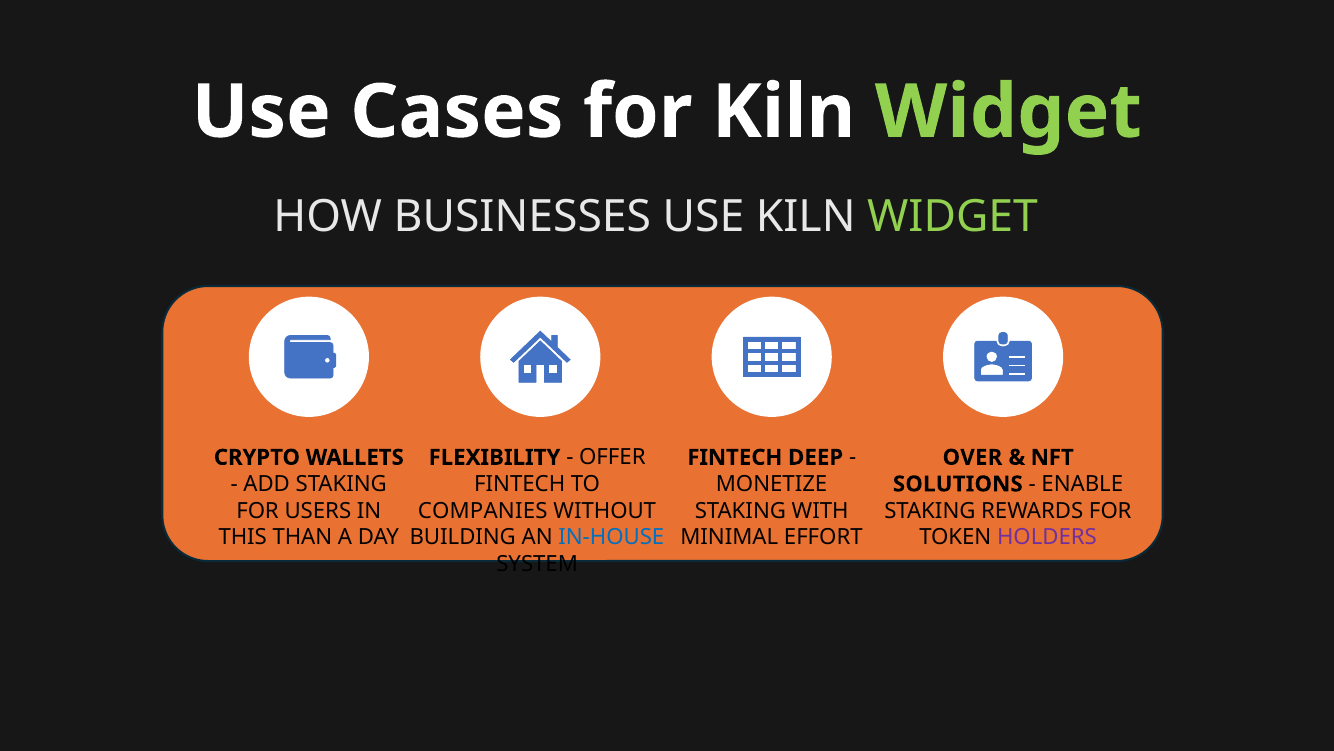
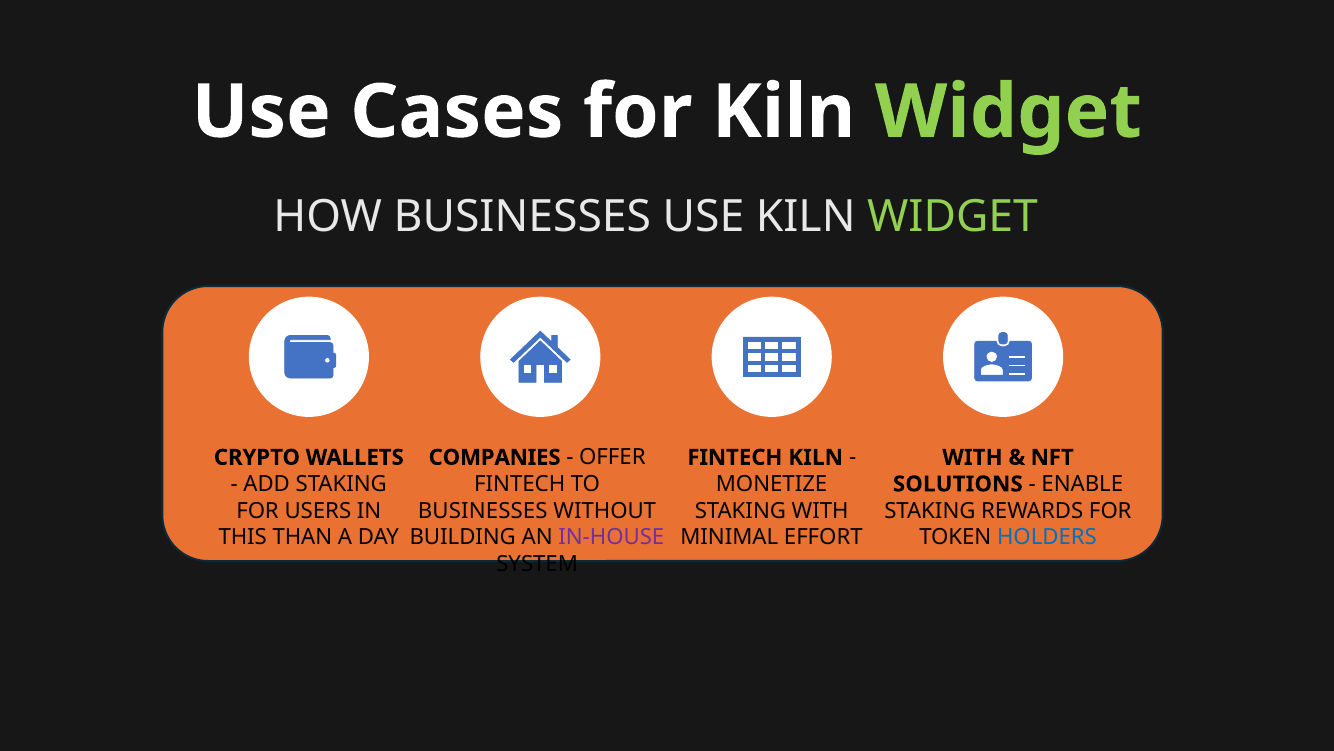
FLEXIBILITY: FLEXIBILITY -> COMPANIES (495, 457)
FINTECH DEEP: DEEP -> KILN (816, 457)
OVER: OVER -> WITH (972, 457)
COMPANIES: COMPANIES -> BUSINESSES (483, 510)
IN-HOUSE colour: blue -> purple (611, 537)
HOLDERS colour: purple -> blue (1047, 537)
